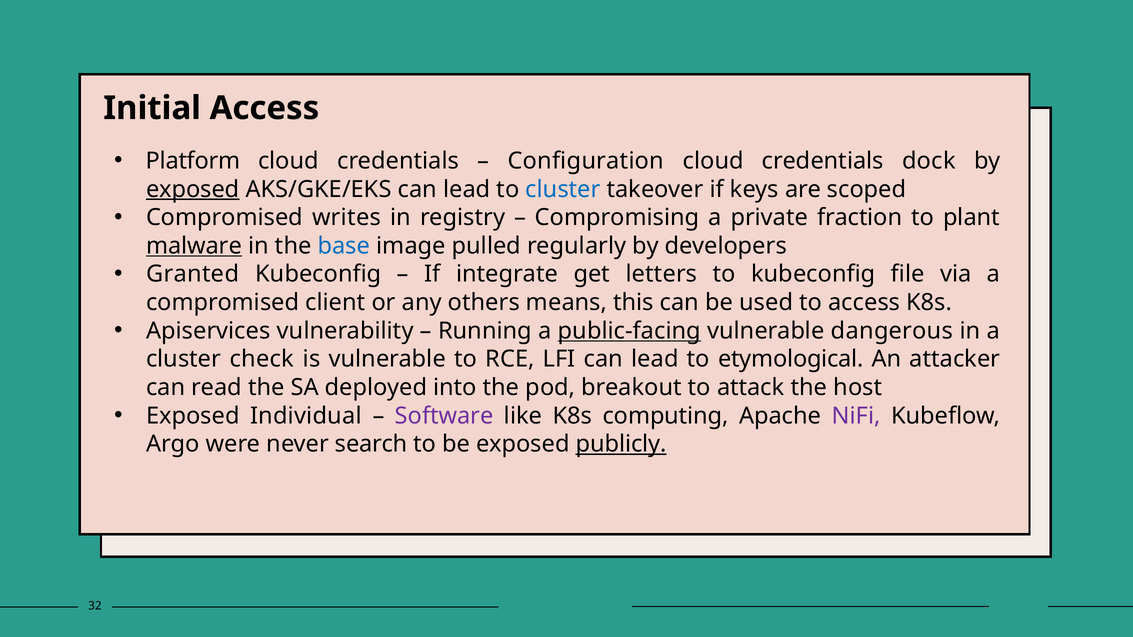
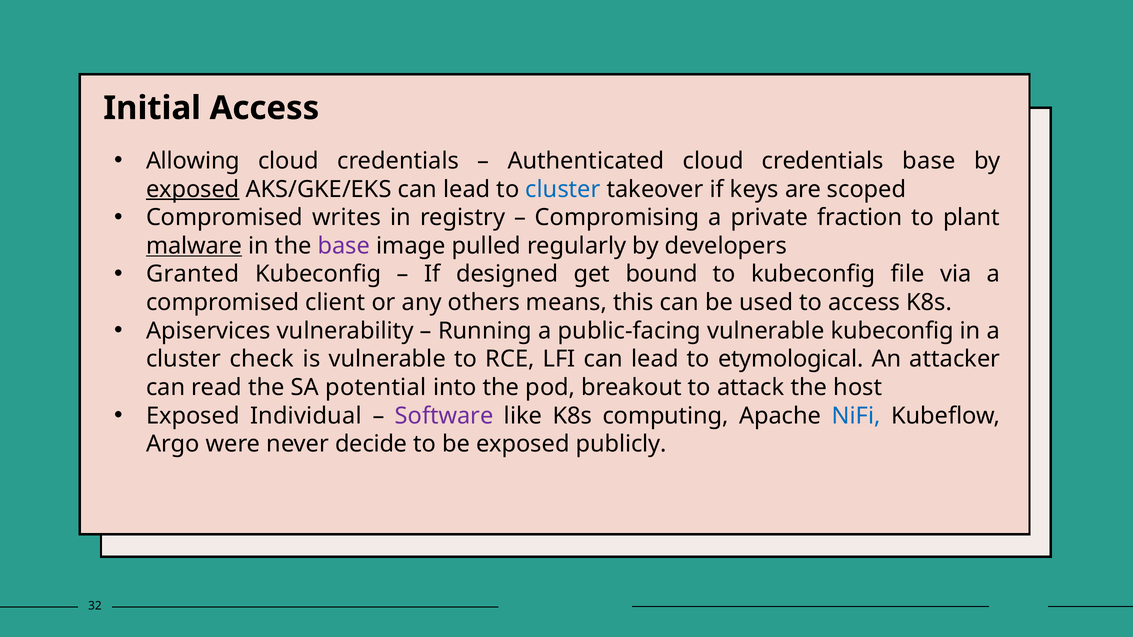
Platform: Platform -> Allowing (193, 161)
Configuration: Configuration -> Authenticated (586, 161)
credentials dock: dock -> base (929, 161)
base colour: blue -> purple (344, 246)
integrate: integrate -> designed (507, 274)
letters: letters -> bound (662, 274)
public-facing underline: present -> none (629, 331)
vulnerable dangerous: dangerous -> kubeconfig (892, 331)
deployed: deployed -> potential (376, 388)
NiFi colour: purple -> blue (856, 416)
search: search -> decide (371, 444)
publicly underline: present -> none (621, 444)
